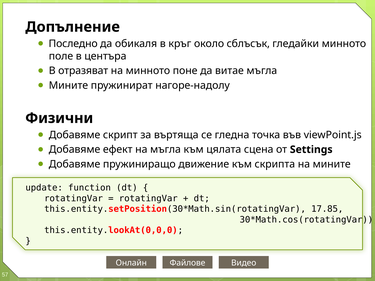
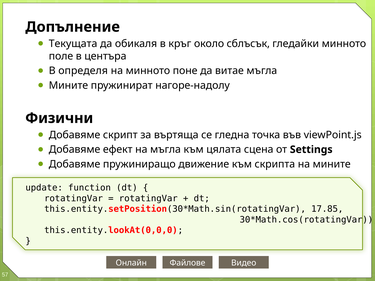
Последно: Последно -> Текущата (73, 44)
отразяват: отразяват -> определя (83, 71)
